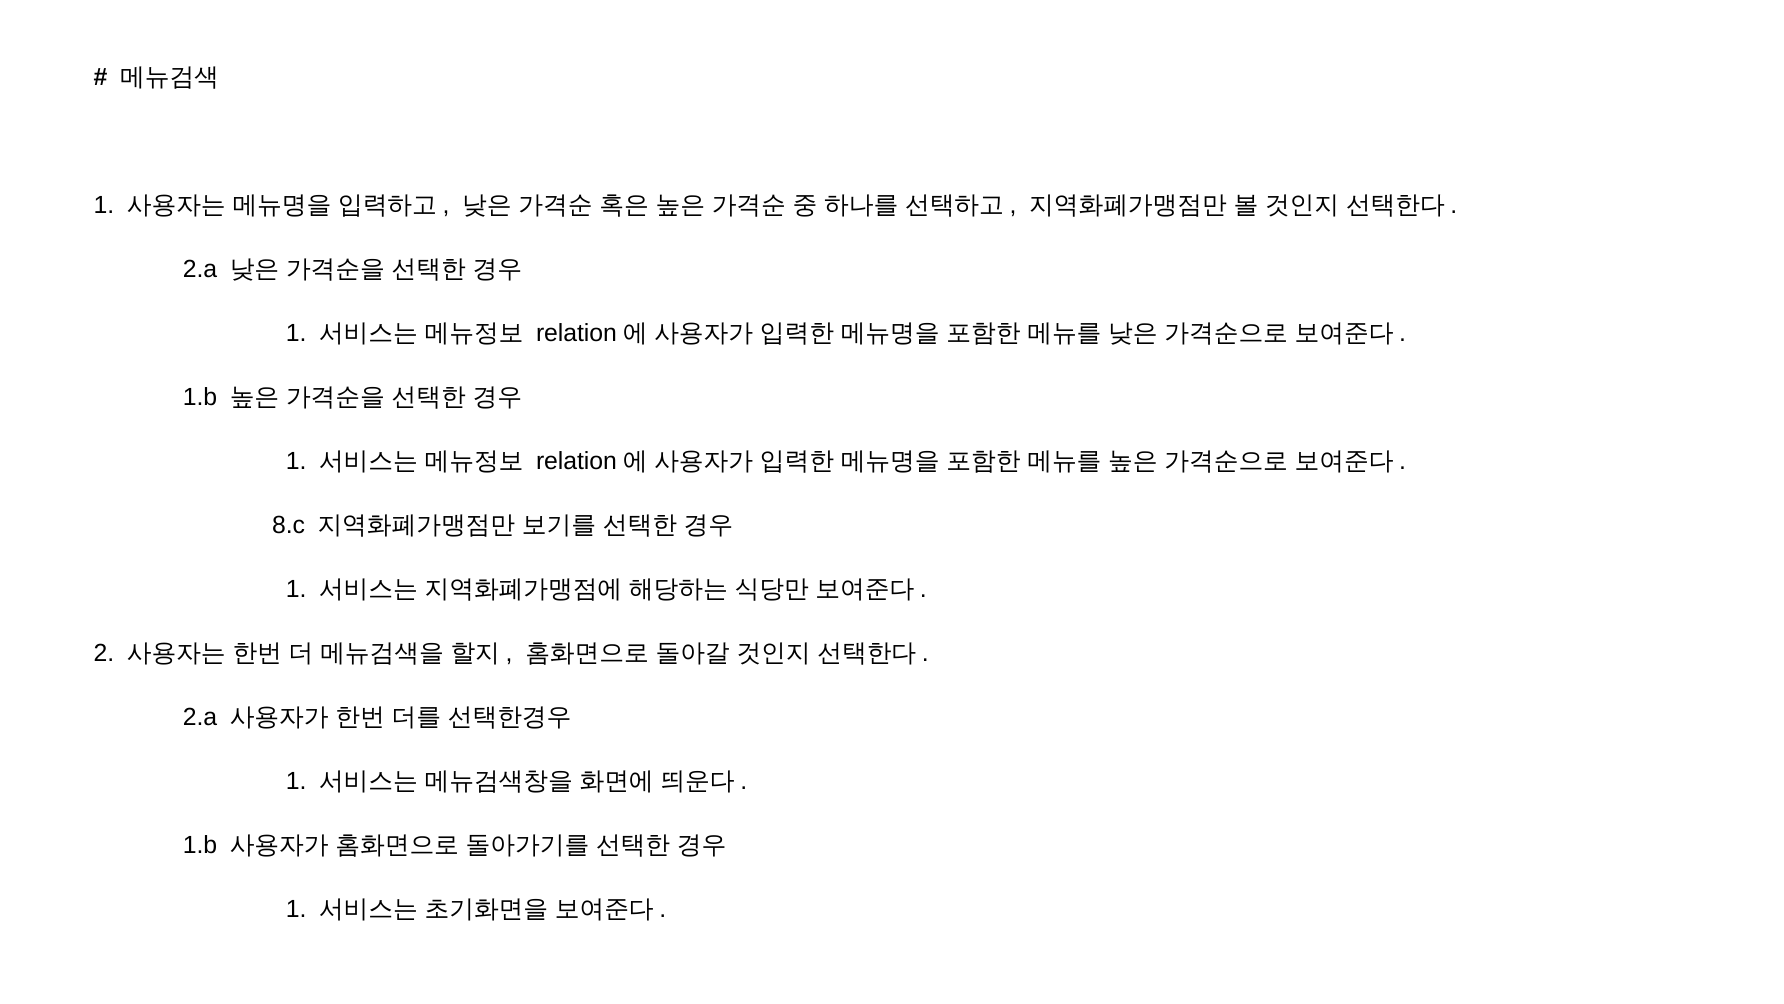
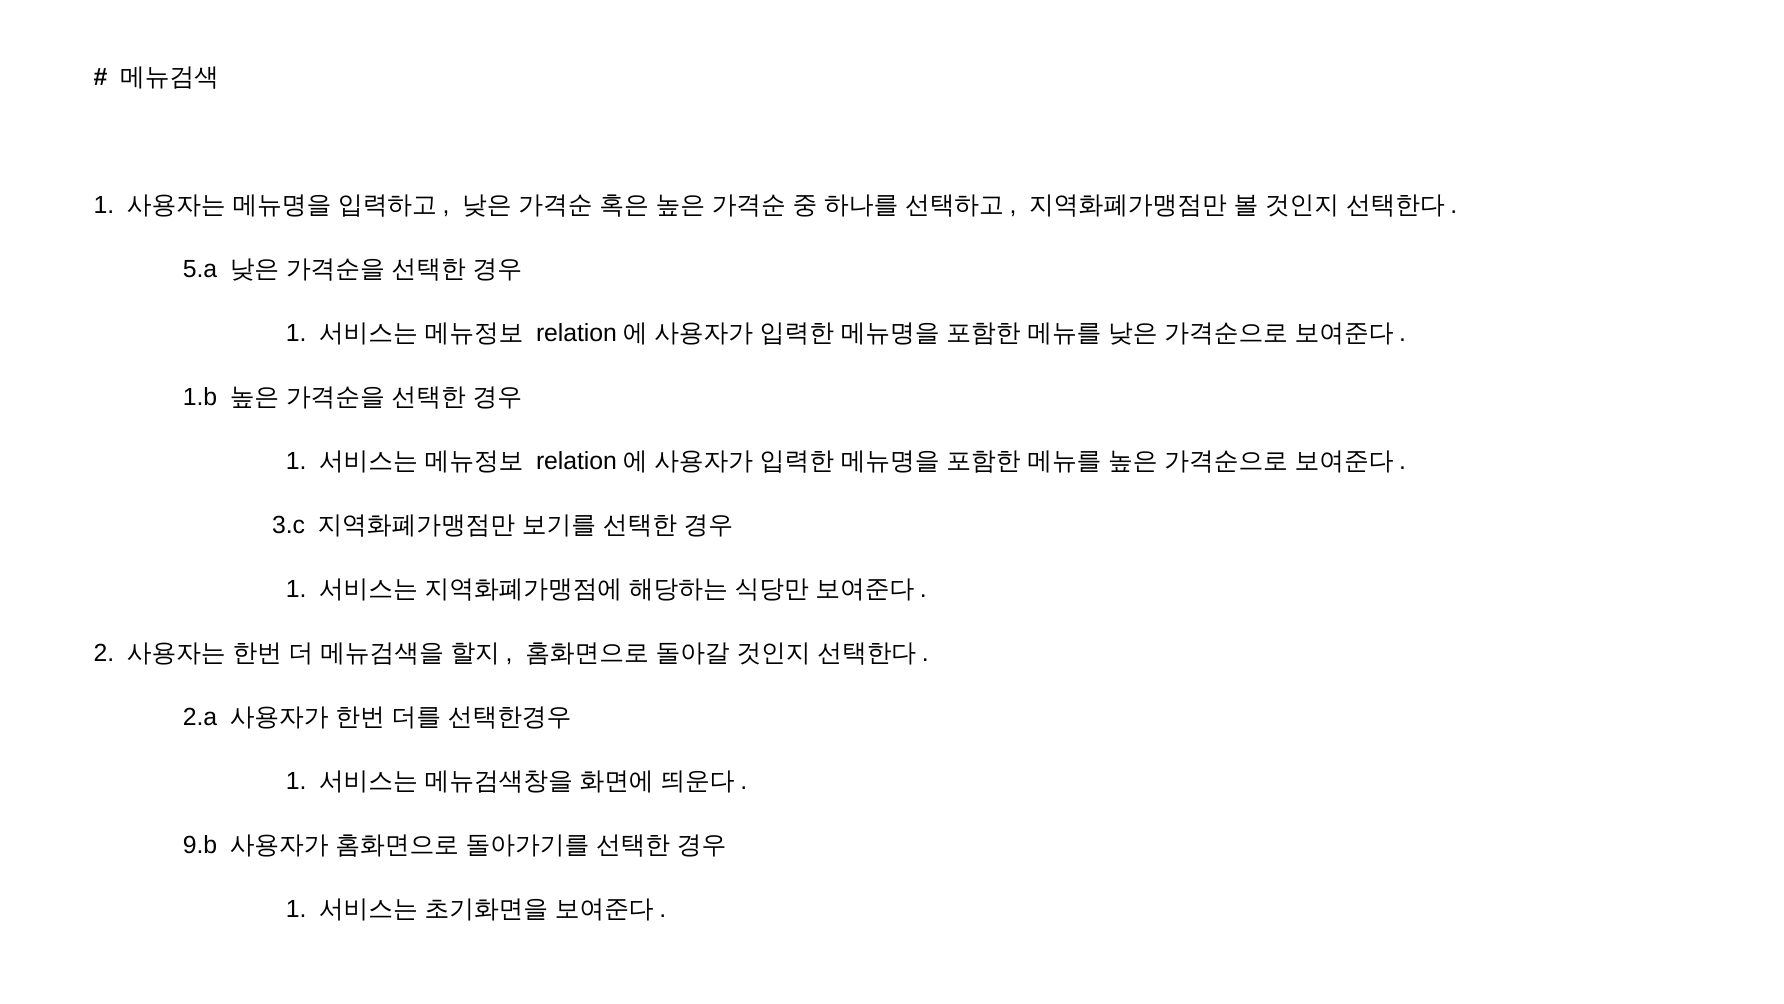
2.a: 2.a -> 5.a (200, 269)
8.c: 8.c -> 3.c (289, 525)
1.b: 1.b -> 9.b (200, 844)
